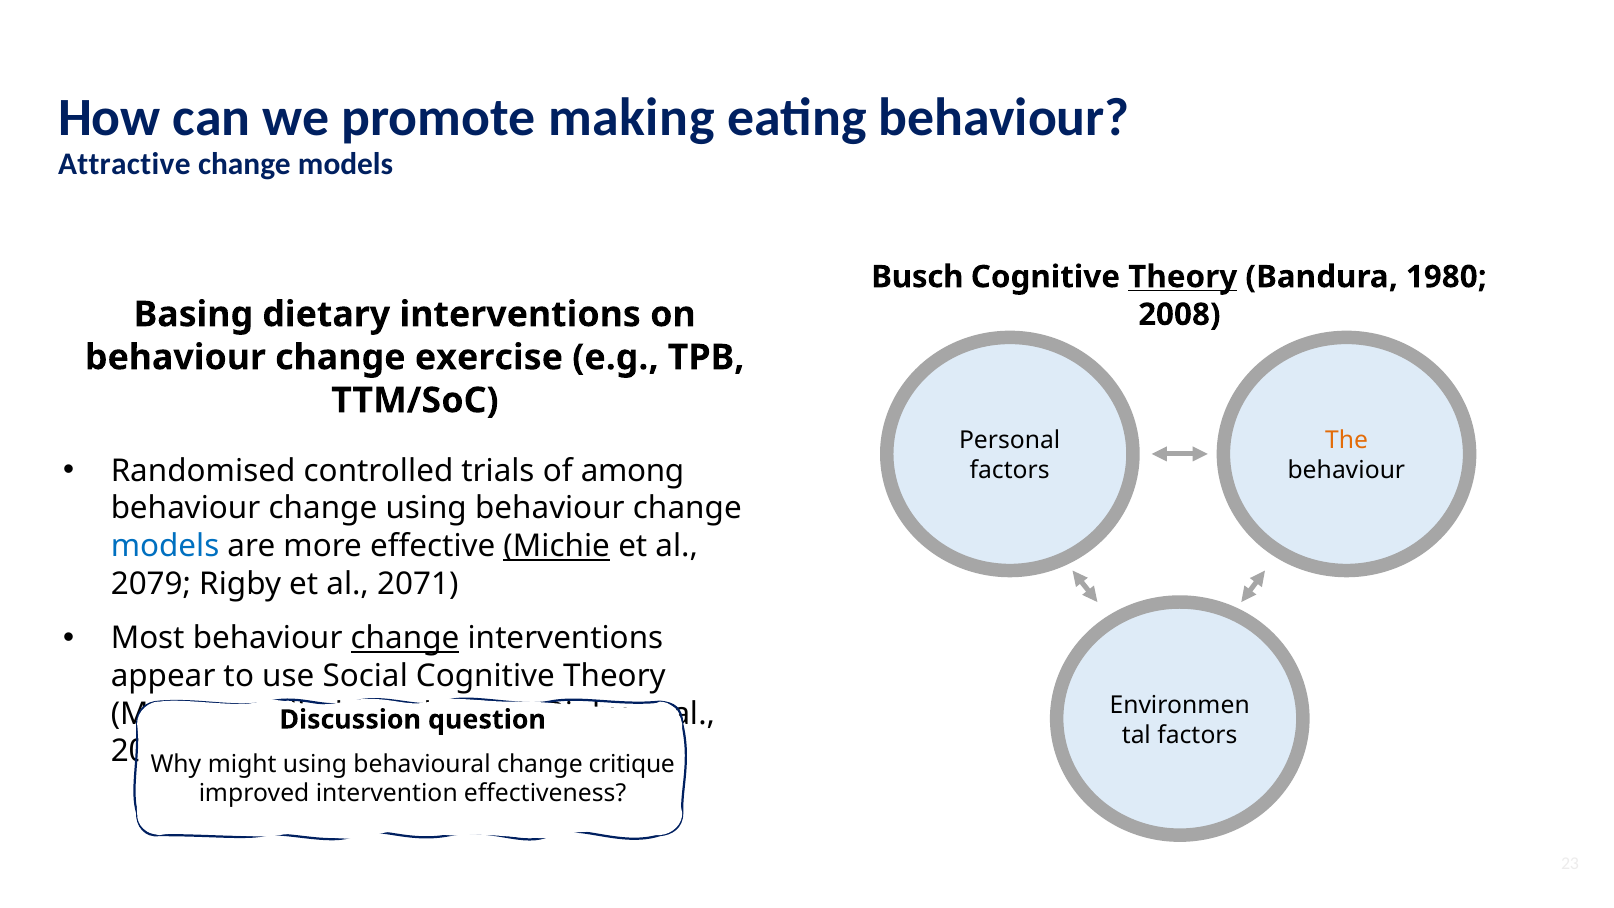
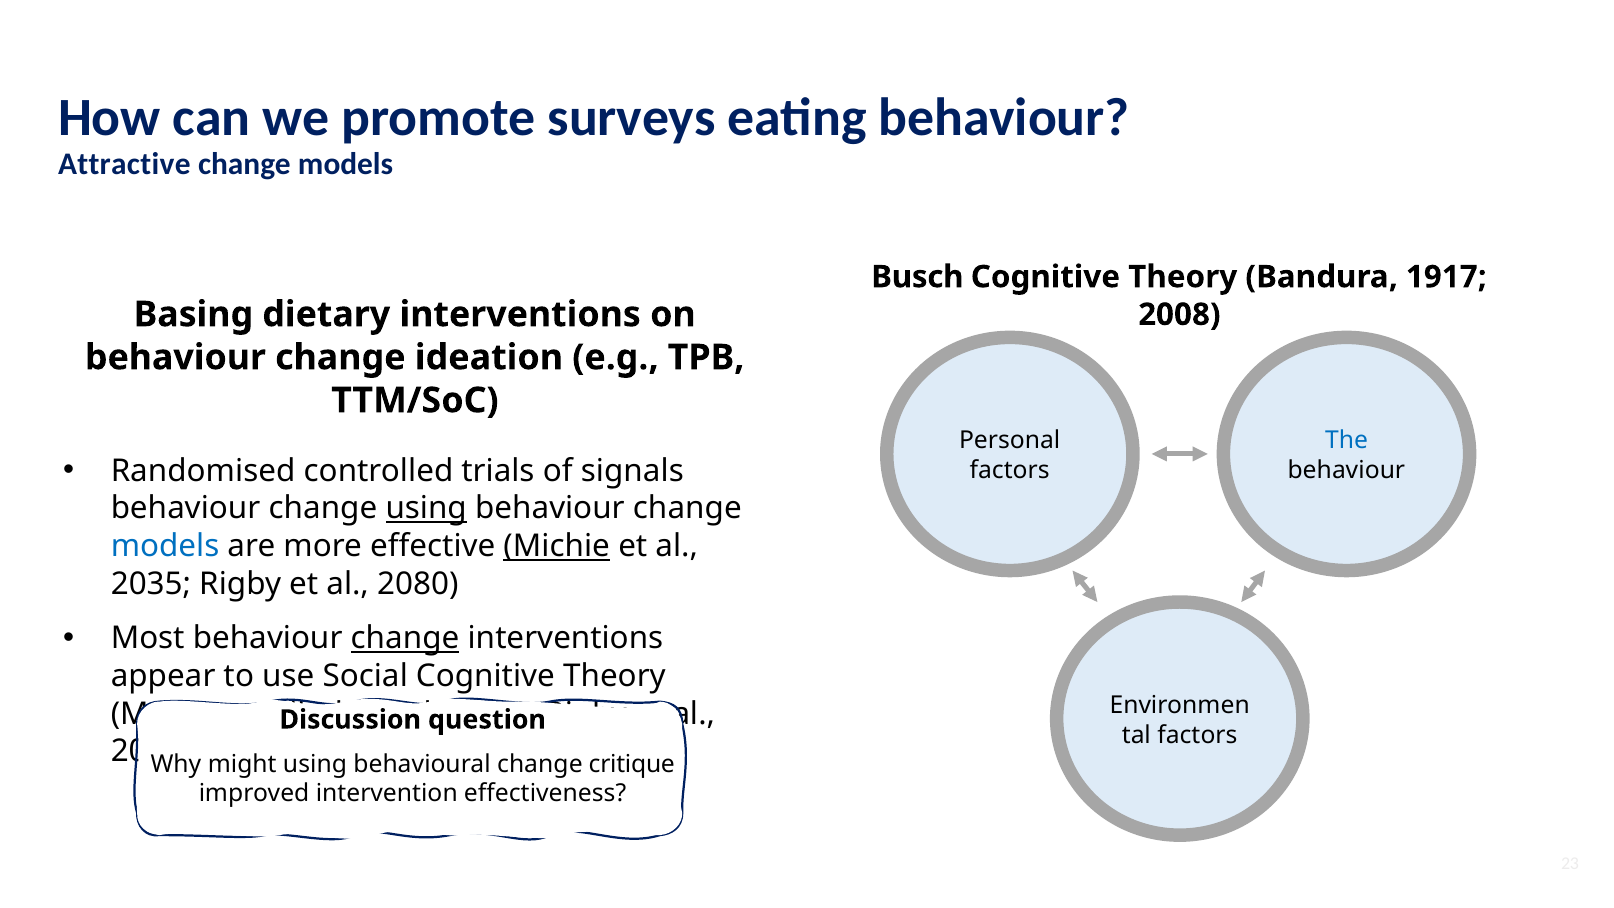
making: making -> surveys (632, 118)
Theory underline: present -> none (1183, 277)
1980: 1980 -> 1917 (1446, 277)
exercise: exercise -> ideation (489, 357)
The colour: orange -> blue (1347, 441)
among: among -> signals (632, 471)
using underline: none -> present (426, 508)
2079: 2079 -> 2035 (151, 584)
2071: 2071 -> 2080 (418, 584)
